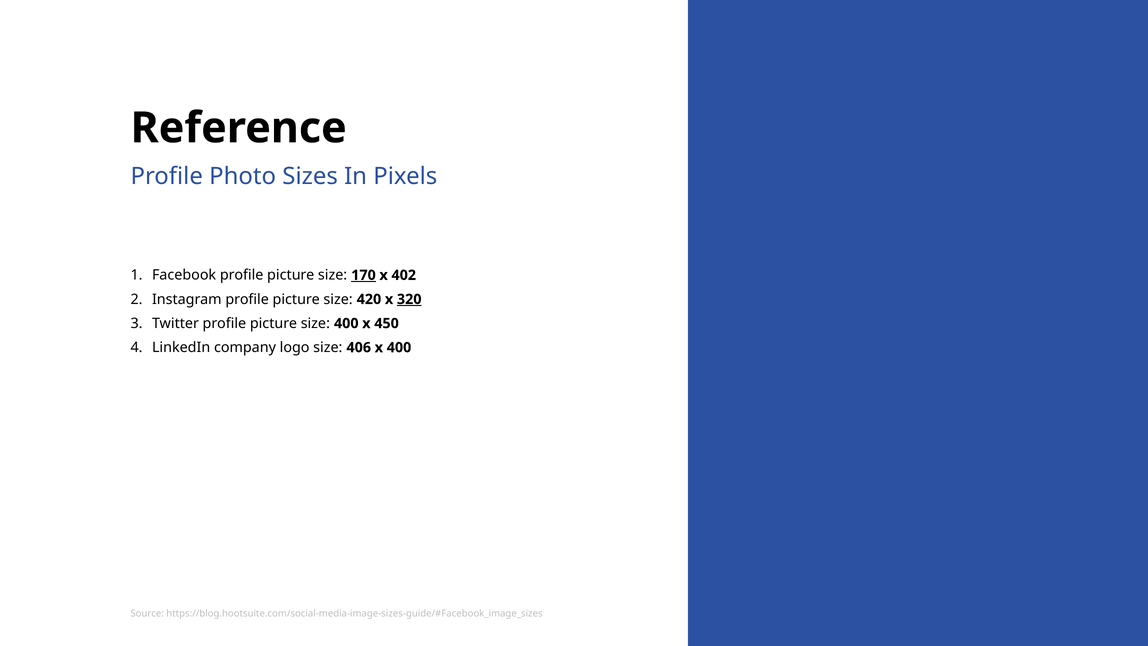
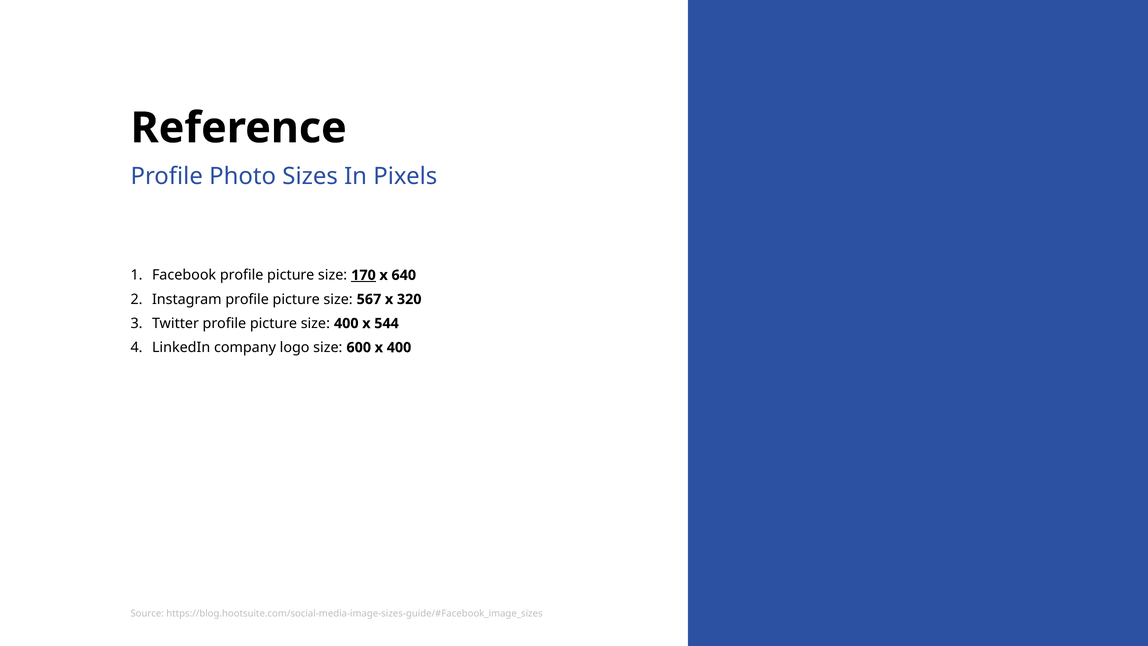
402: 402 -> 640 (404, 275)
420: 420 -> 567 (369, 299)
320 underline: present -> none (409, 299)
450: 450 -> 544 (387, 323)
406: 406 -> 600 (359, 347)
